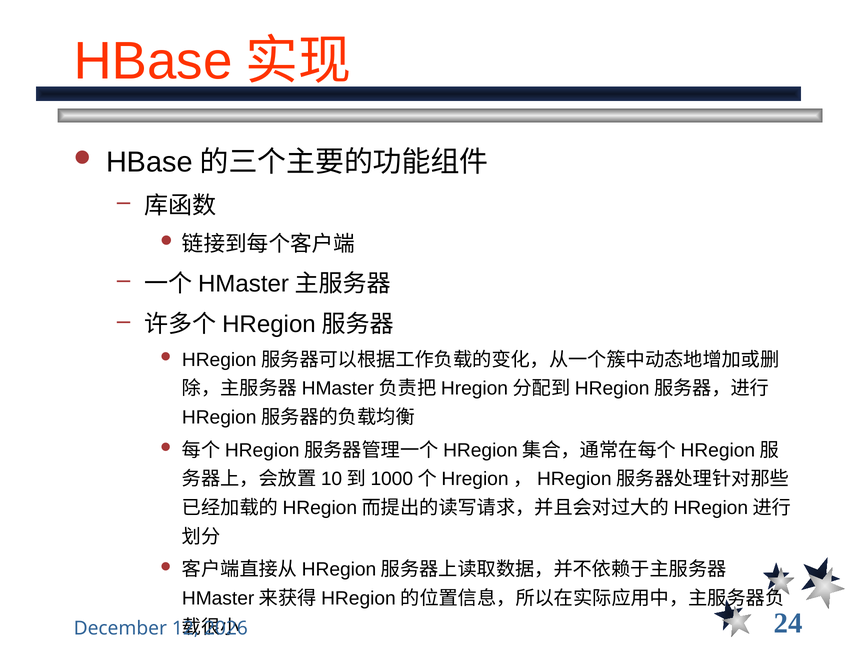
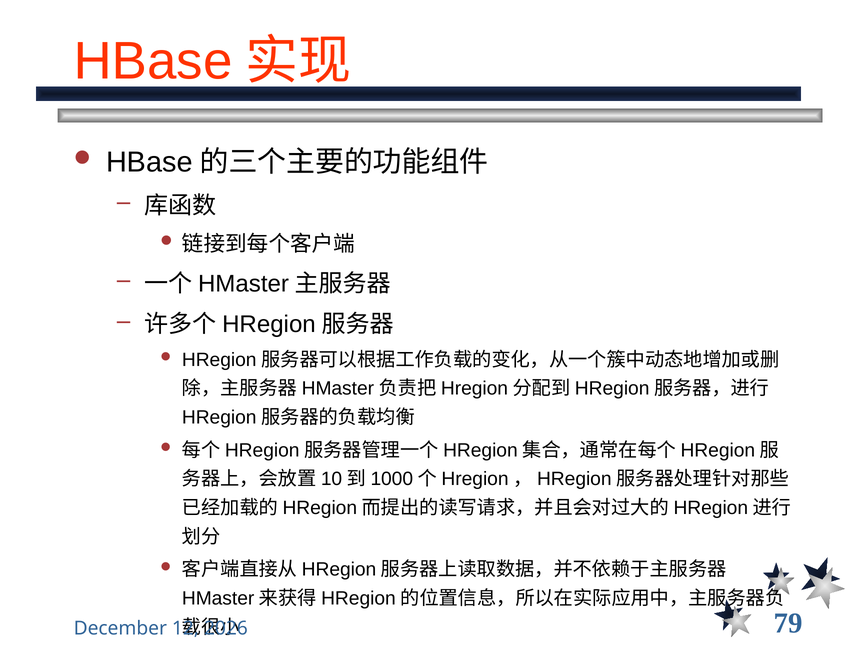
24: 24 -> 79 (788, 623)
